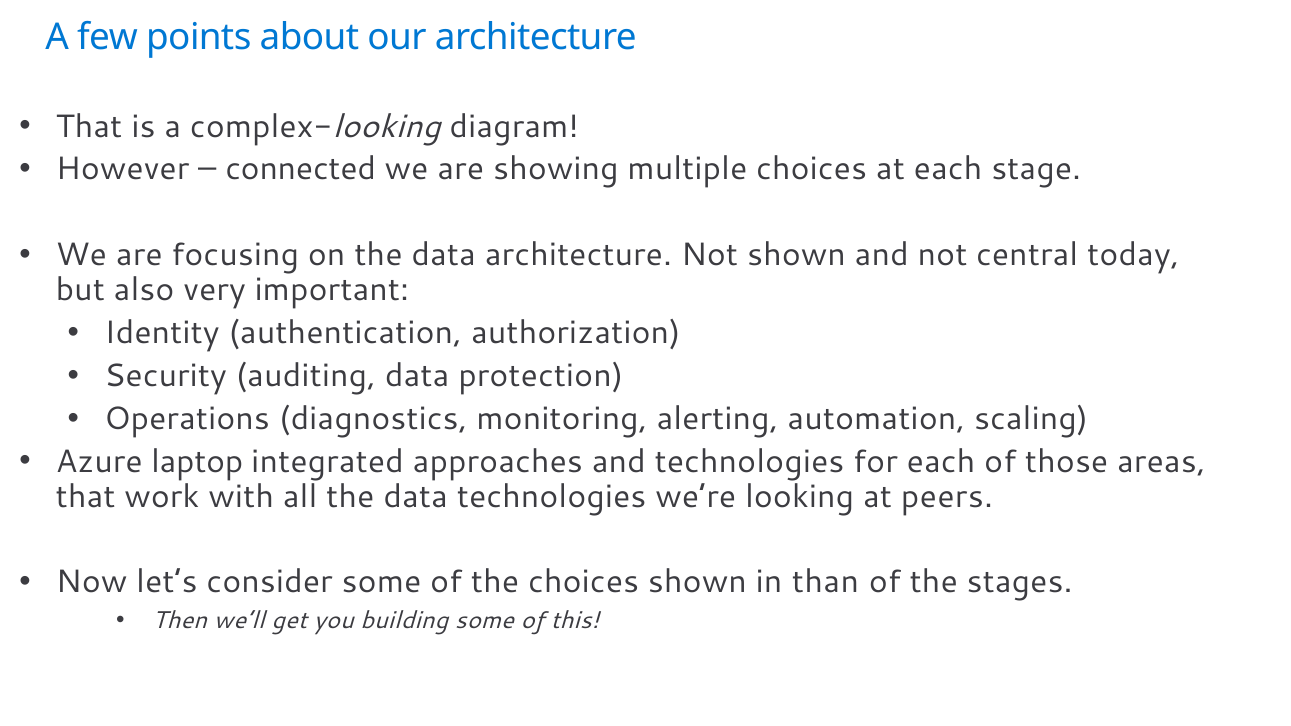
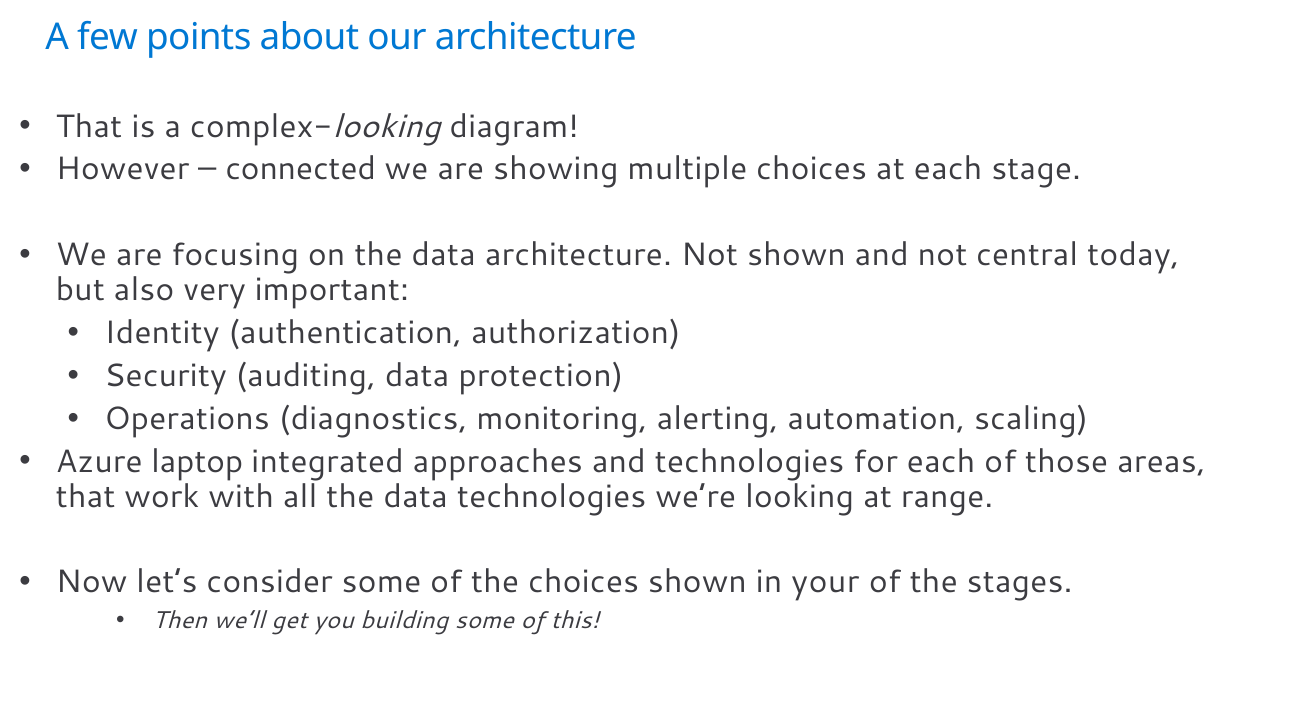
peers: peers -> range (947, 497)
than: than -> your (825, 582)
